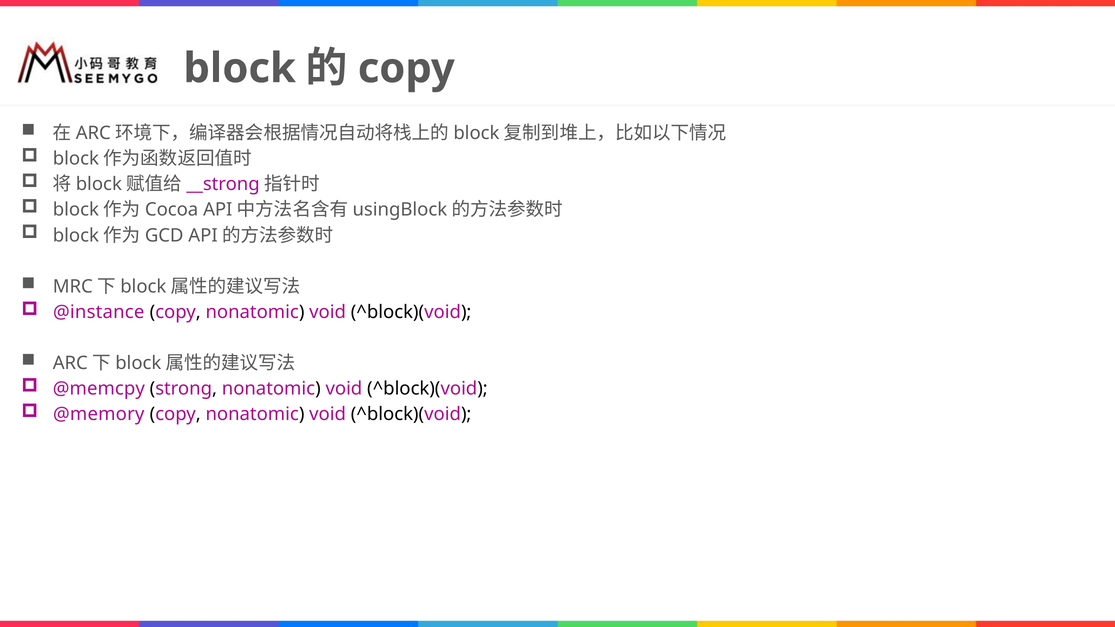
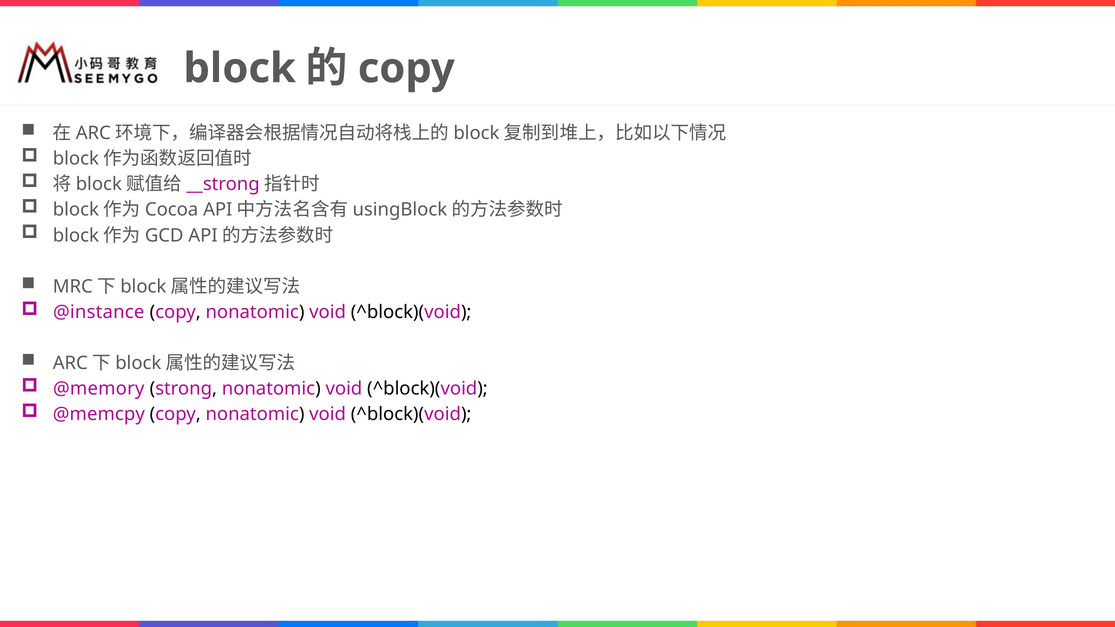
@memcpy: @memcpy -> @memory (99, 389)
@memory: @memory -> @memcpy (99, 414)
